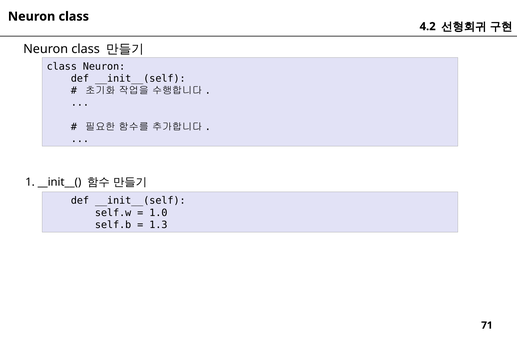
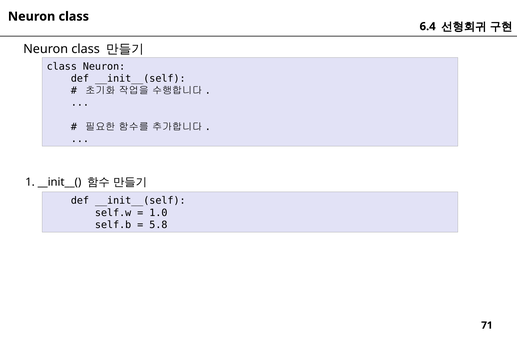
4.2: 4.2 -> 6.4 (428, 26)
1.3: 1.3 -> 5.8 (158, 225)
